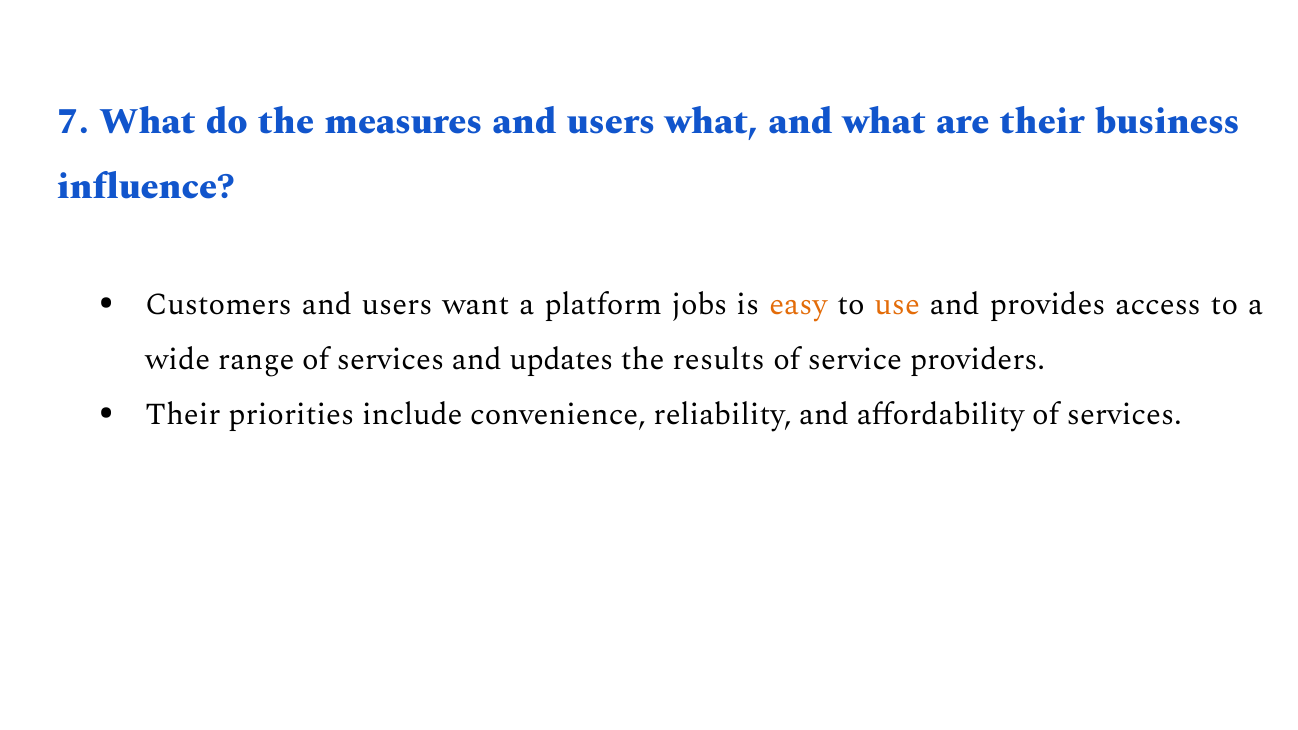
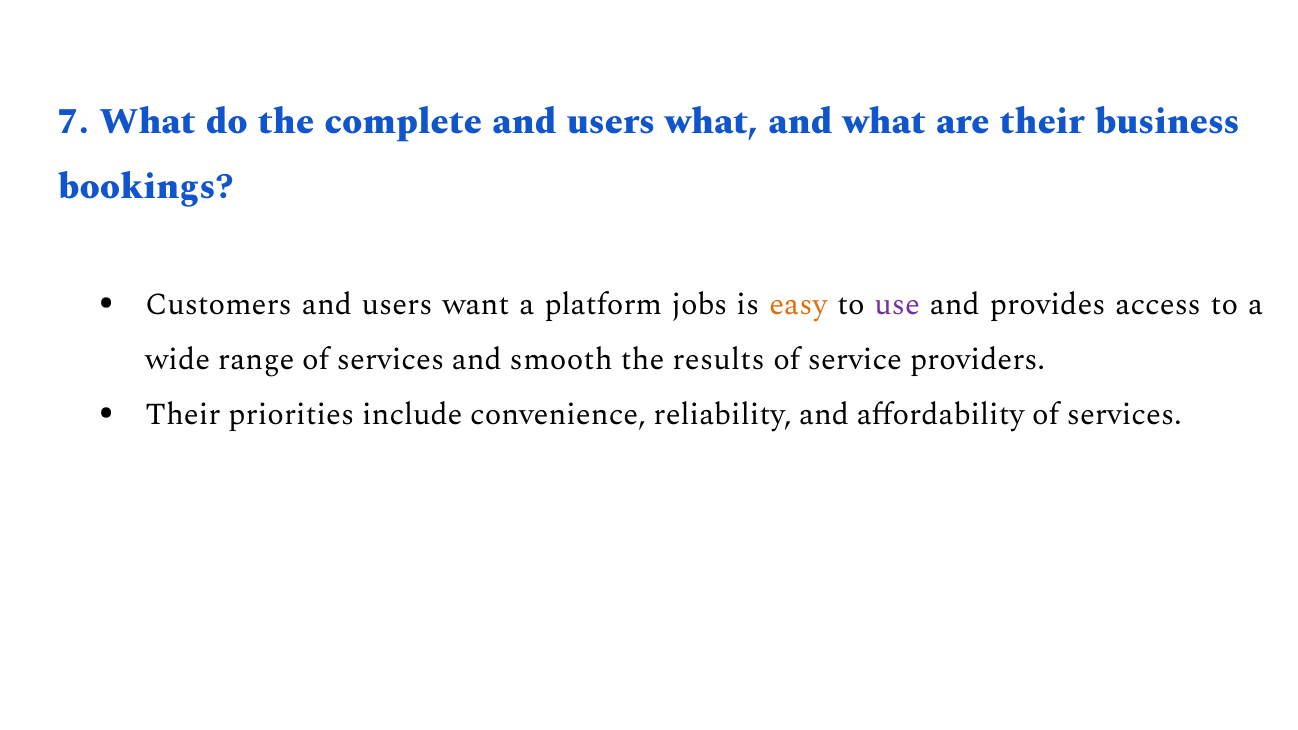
measures: measures -> complete (403, 122)
influence: influence -> bookings (146, 187)
use colour: orange -> purple (897, 304)
updates: updates -> smooth (561, 360)
